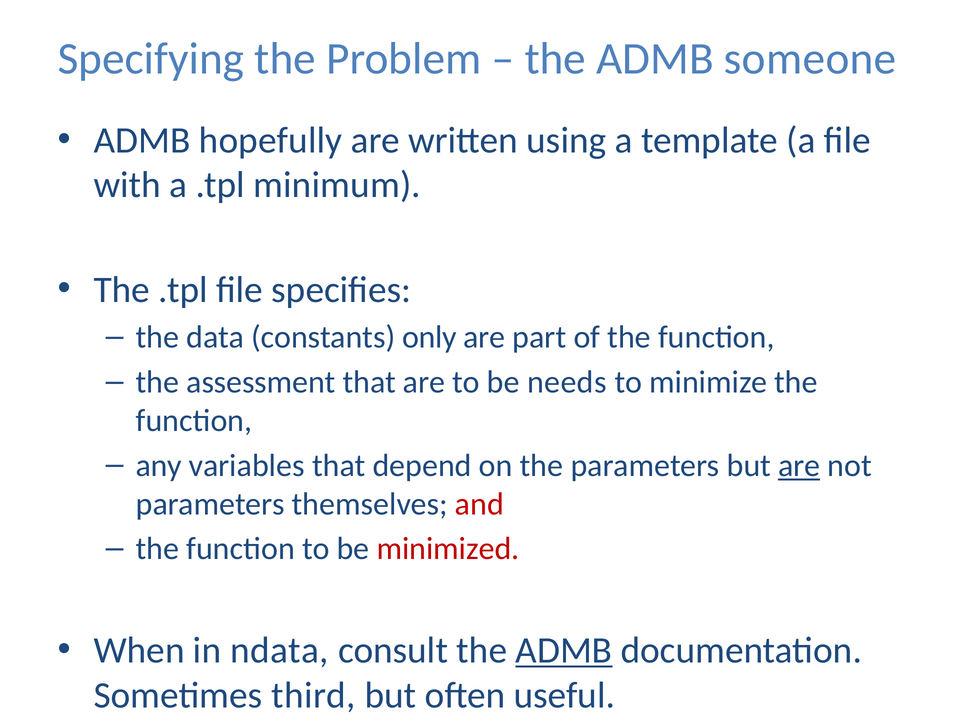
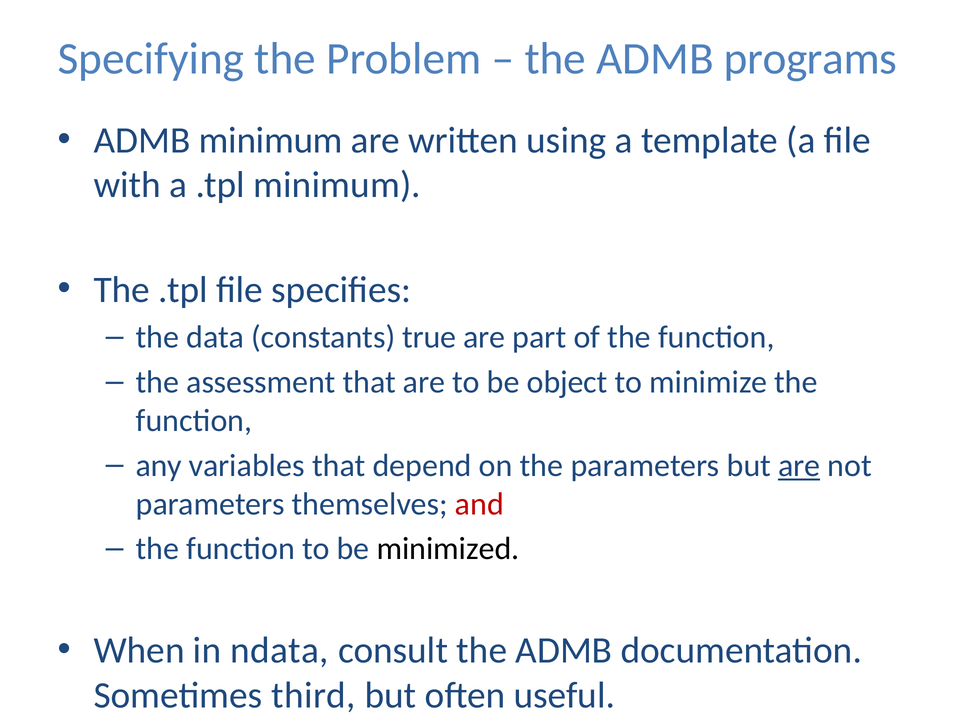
someone: someone -> programs (811, 59)
ADMB hopefully: hopefully -> minimum (271, 140)
only: only -> true (429, 337)
needs: needs -> object (567, 382)
minimized colour: red -> black (448, 549)
ADMB underline: present -> none (564, 650)
